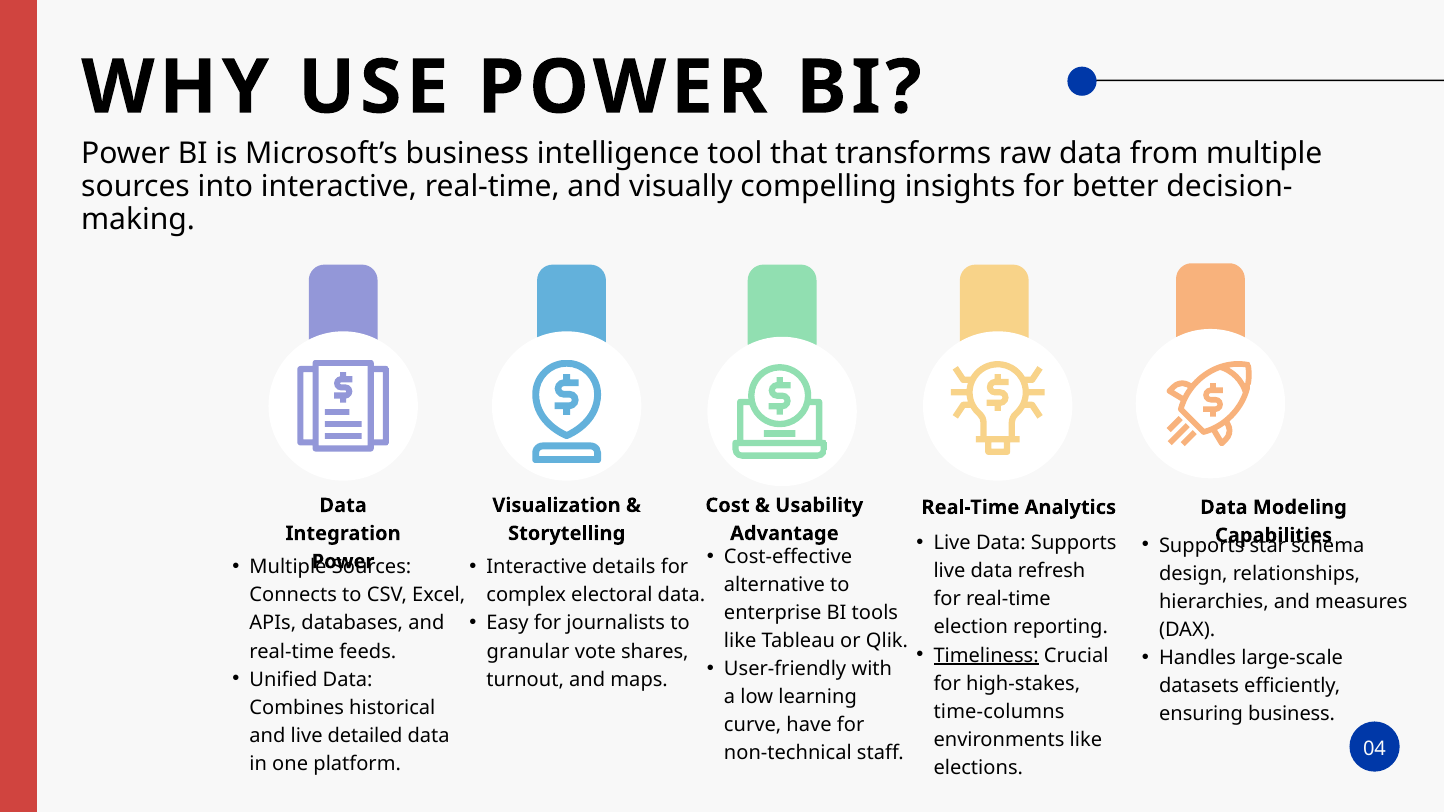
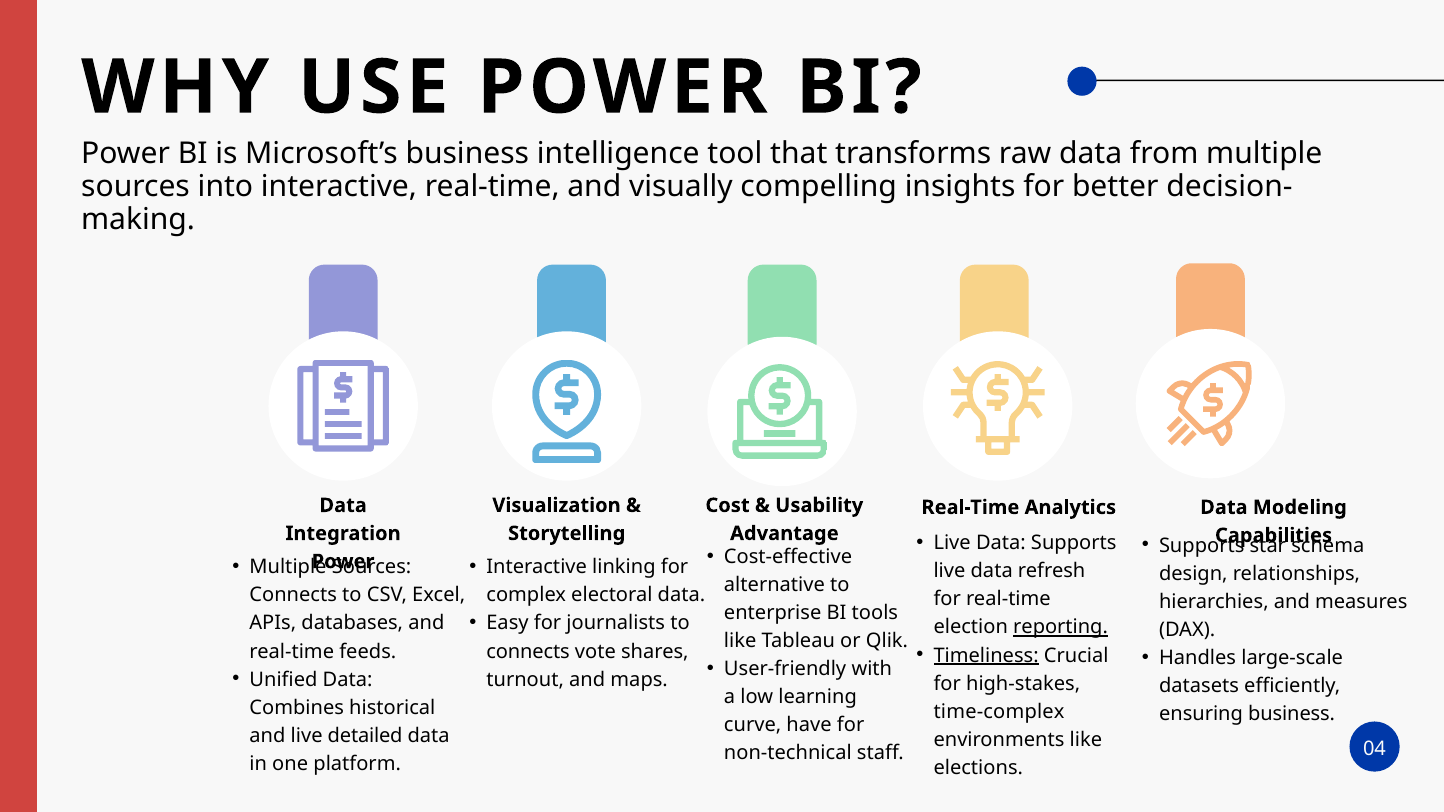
details: details -> linking (624, 567)
reporting underline: none -> present (1061, 628)
granular: granular -> connects (528, 652)
time-columns: time-columns -> time-complex (999, 712)
